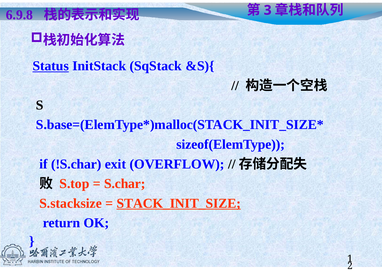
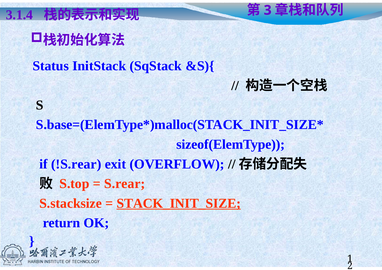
6.9.8: 6.9.8 -> 3.1.4 (19, 15)
Status underline: present -> none (51, 66)
!S.char: !S.char -> !S.rear (76, 164)
S.char: S.char -> S.rear (125, 184)
